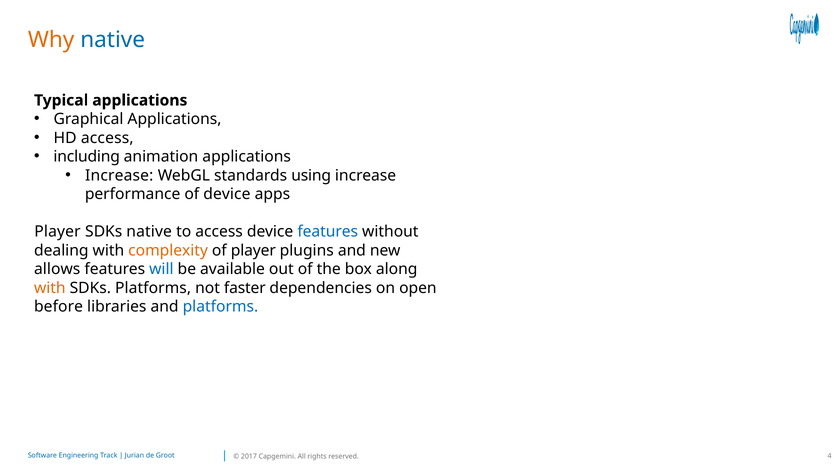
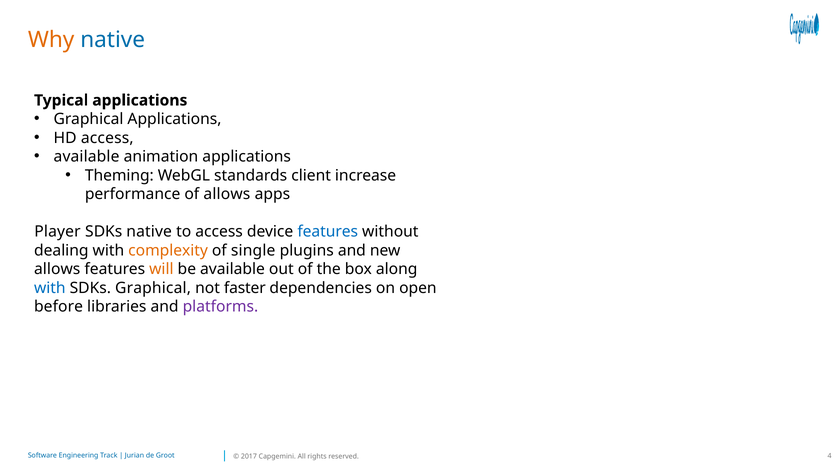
including: including -> available (87, 157)
Increase: Increase -> Theming (119, 175)
using: using -> client (311, 175)
of device: device -> allows (227, 194)
of player: player -> single (253, 251)
will colour: blue -> orange (161, 269)
with colour: orange -> blue (50, 288)
SDKs Platforms: Platforms -> Graphical (153, 288)
platforms colour: blue -> purple (220, 307)
